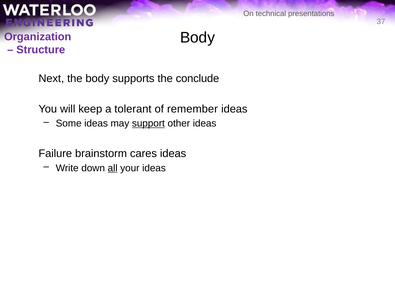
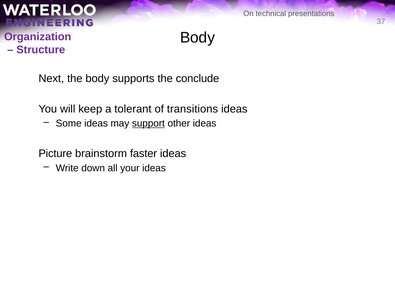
remember: remember -> transitions (192, 109)
Failure: Failure -> Picture (55, 154)
cares: cares -> faster (144, 154)
all underline: present -> none (113, 168)
